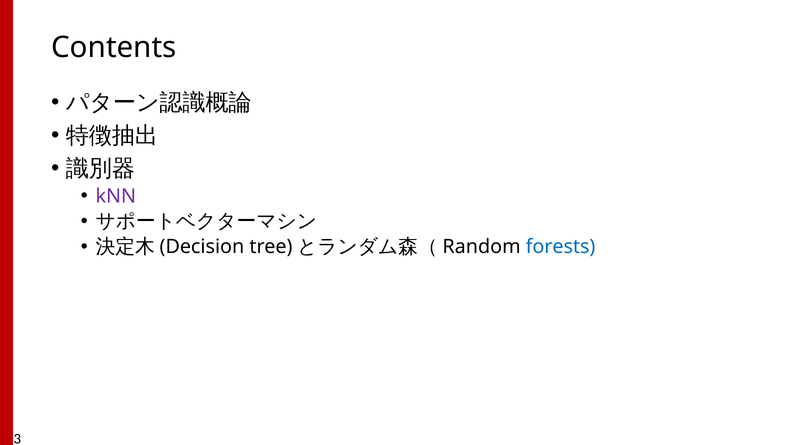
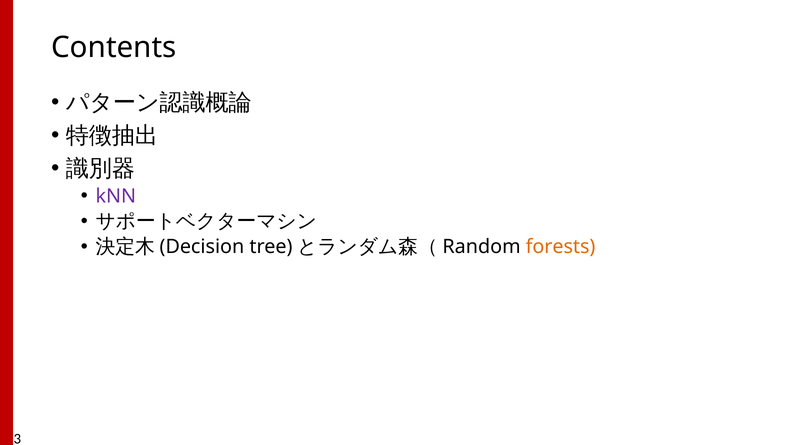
forests colour: blue -> orange (561, 247)
